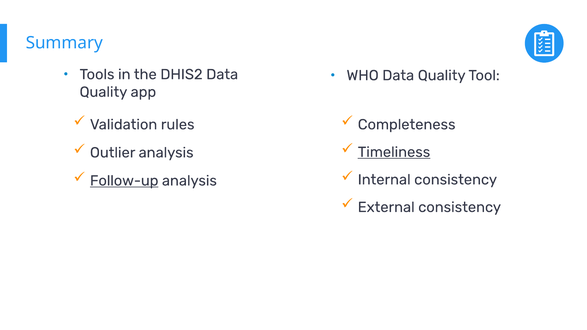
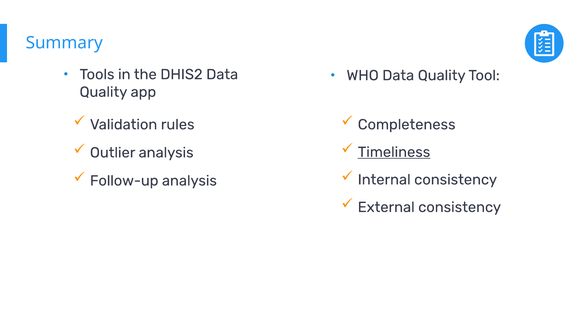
Follow-up underline: present -> none (124, 181)
